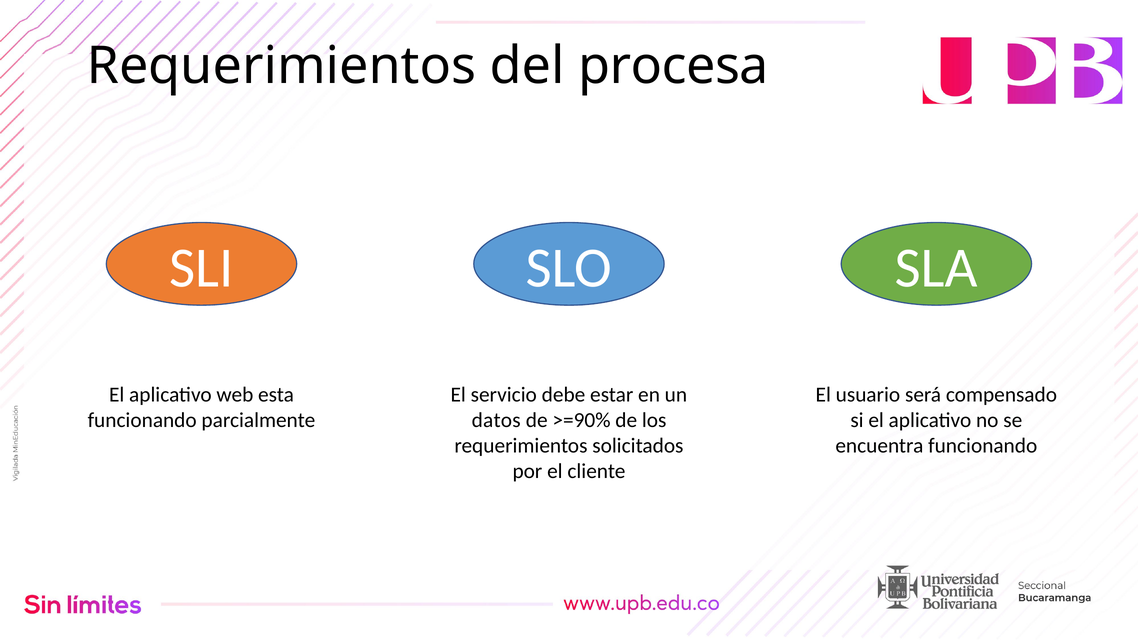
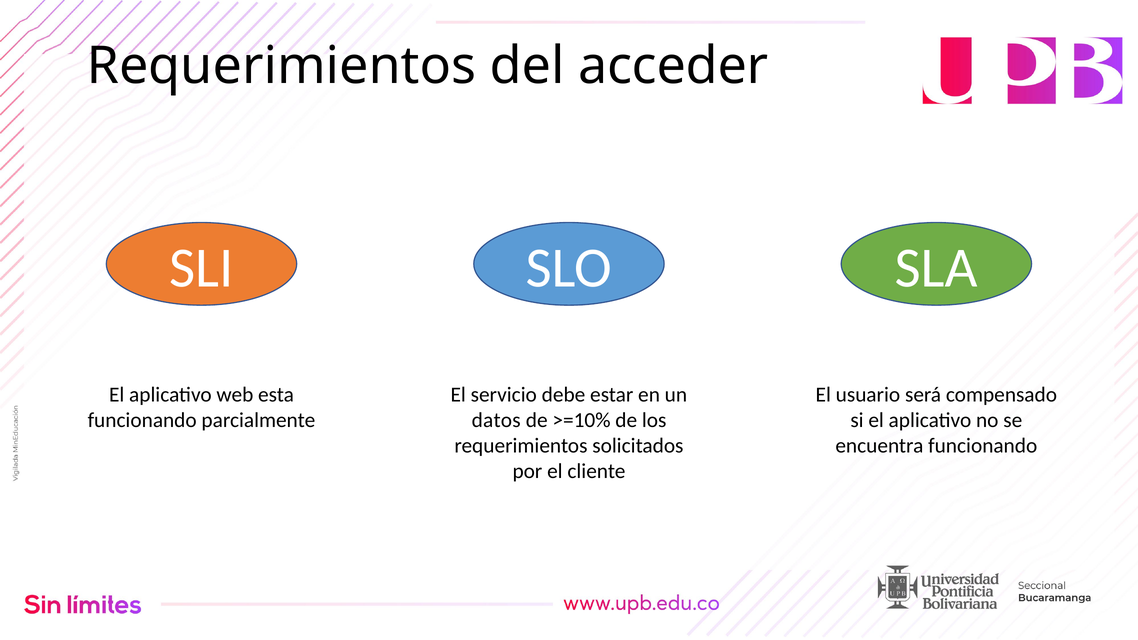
procesa: procesa -> acceder (673, 66)
>=90%: >=90% -> >=10% (581, 420)
